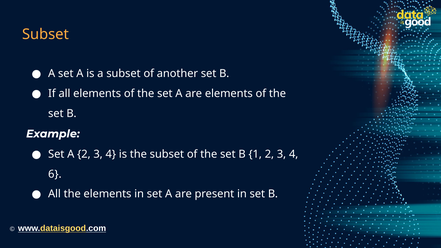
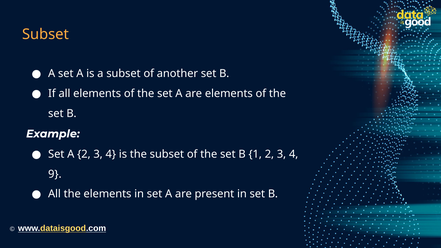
6: 6 -> 9 (55, 174)
